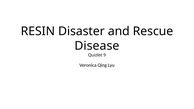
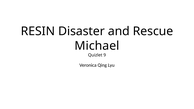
Disease: Disease -> Michael (97, 46)
